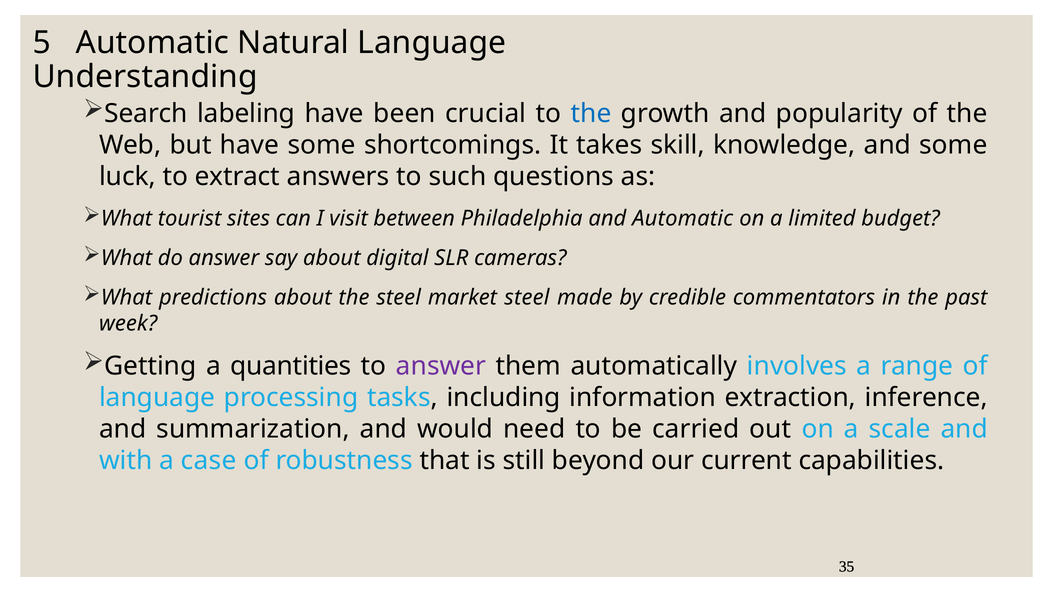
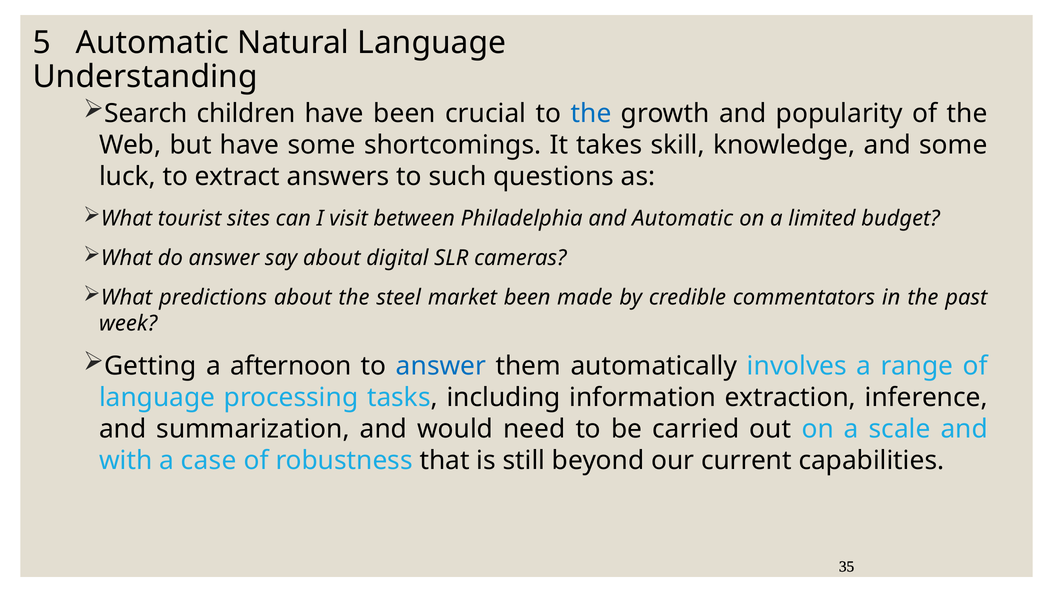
labeling: labeling -> children (246, 113)
market steel: steel -> been (527, 297)
quantities: quantities -> afternoon (291, 366)
answer colour: purple -> blue (441, 366)
